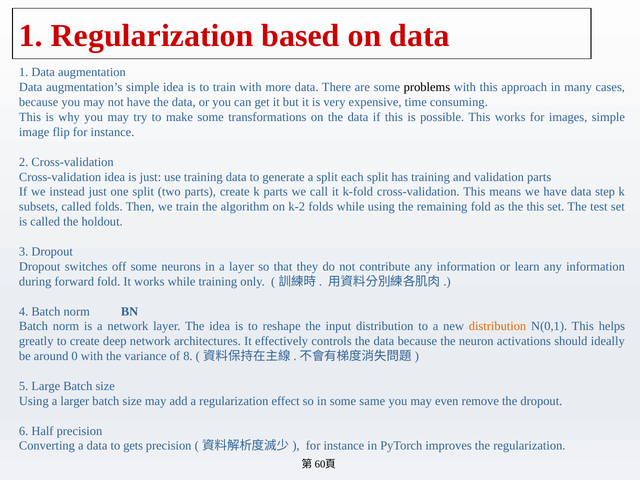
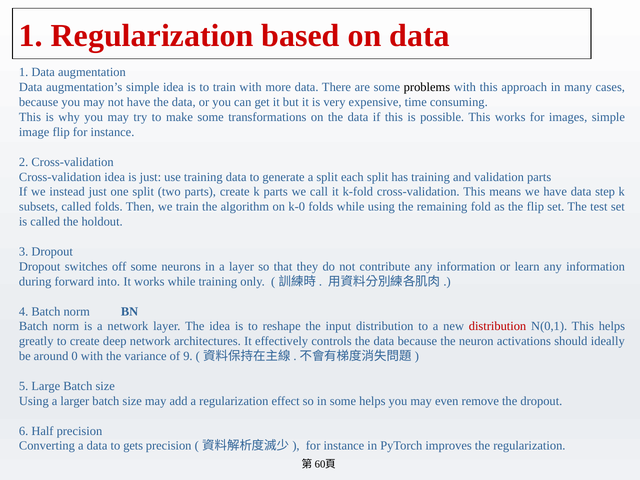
k-2: k-2 -> k-0 (297, 207)
the this: this -> flip (535, 207)
forward fold: fold -> into (109, 282)
distribution colour: orange -> red (498, 326)
8: 8 -> 9 (188, 356)
some same: same -> helps (372, 401)
